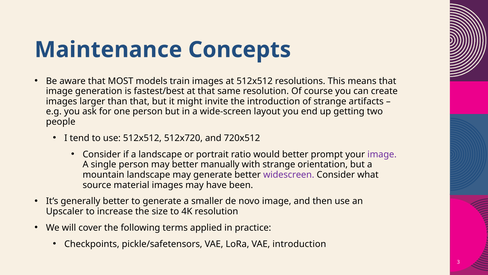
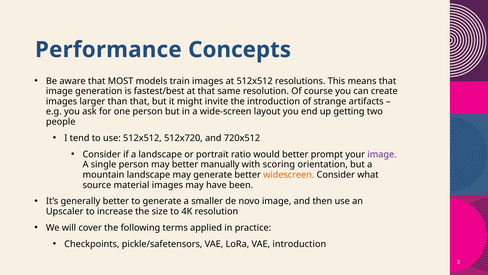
Maintenance: Maintenance -> Performance (108, 50)
with strange: strange -> scoring (279, 164)
widescreen colour: purple -> orange (289, 174)
